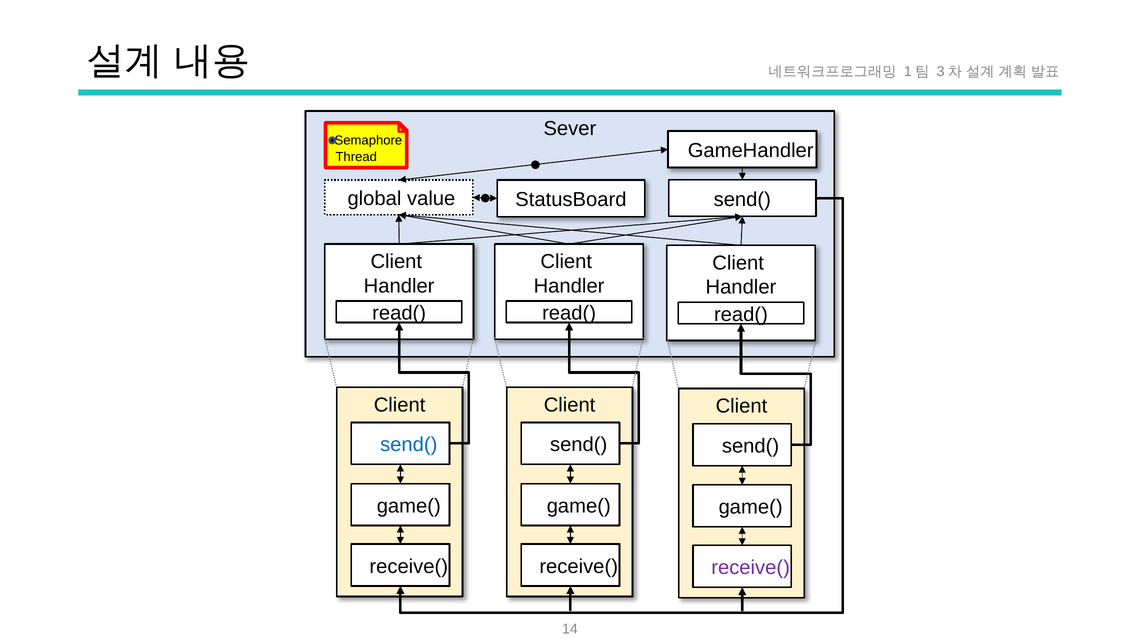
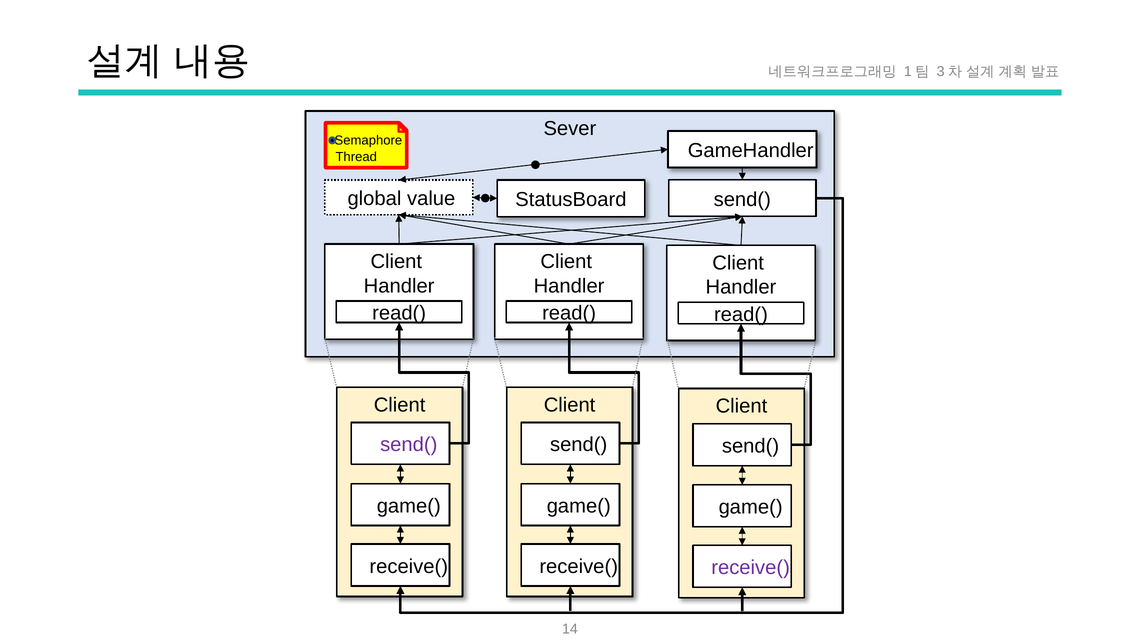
send( colour: blue -> purple (409, 445)
